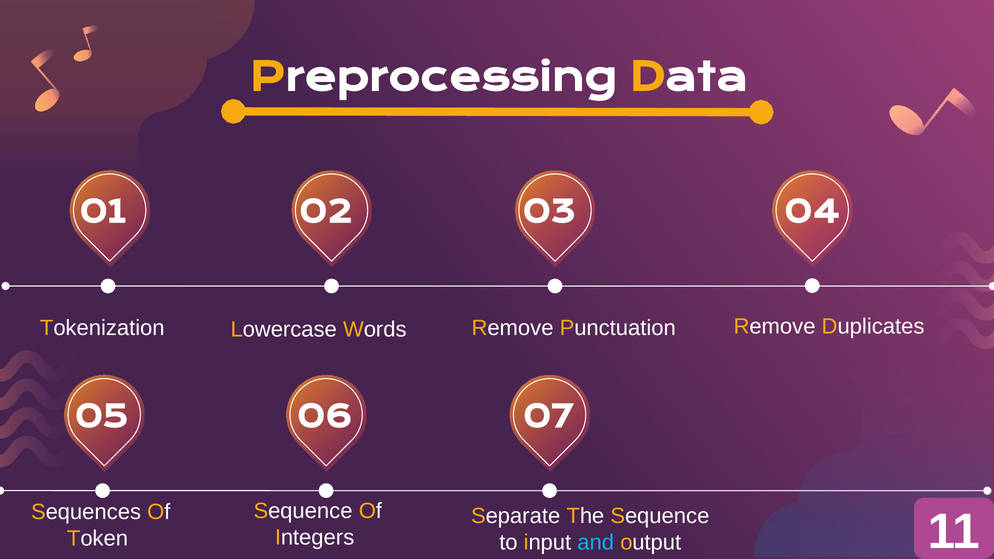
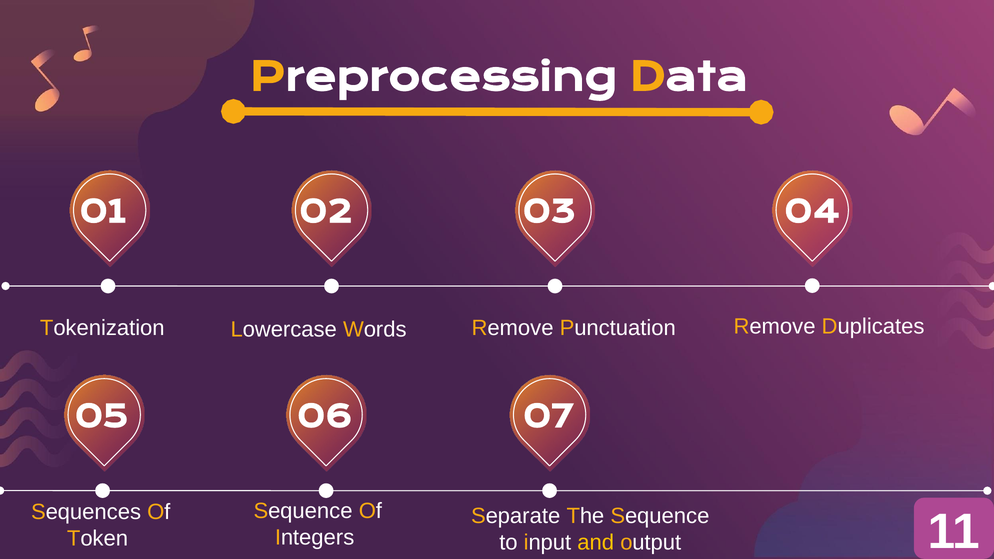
and colour: light blue -> yellow (596, 543)
